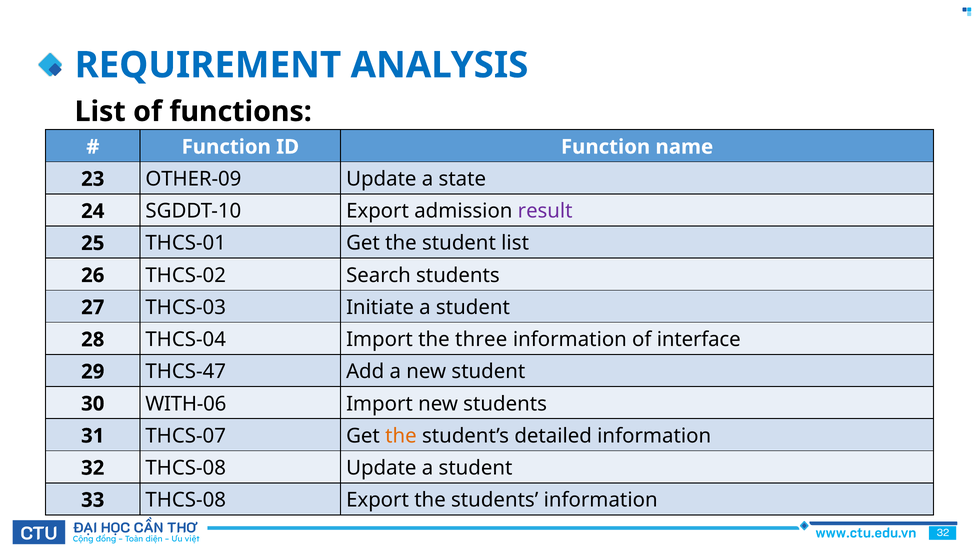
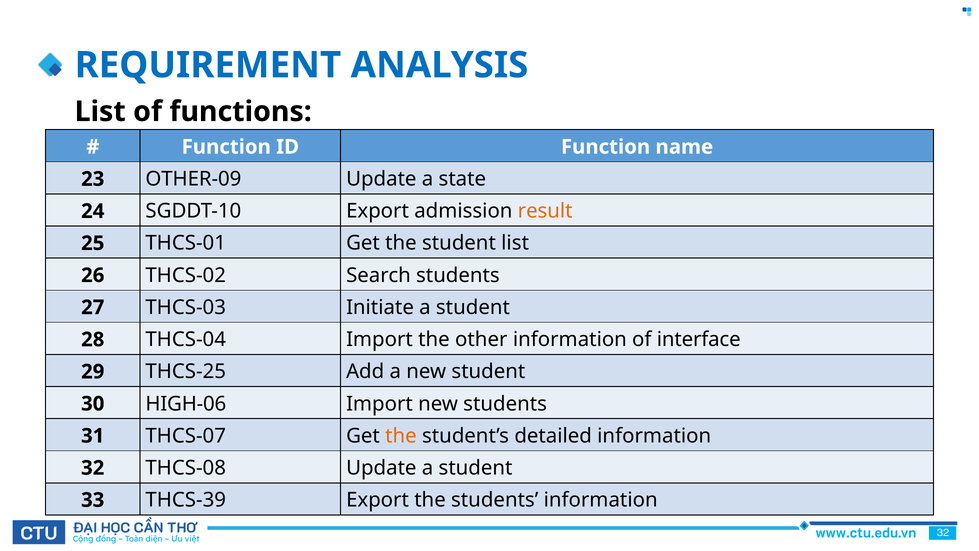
result colour: purple -> orange (545, 211)
three: three -> other (481, 339)
THCS-47: THCS-47 -> THCS-25 (186, 371)
WITH-06: WITH-06 -> HIGH-06 (186, 404)
33 THCS-08: THCS-08 -> THCS-39 (186, 500)
